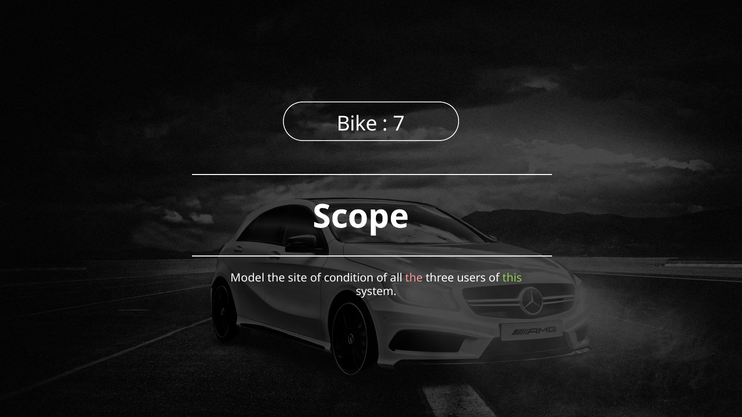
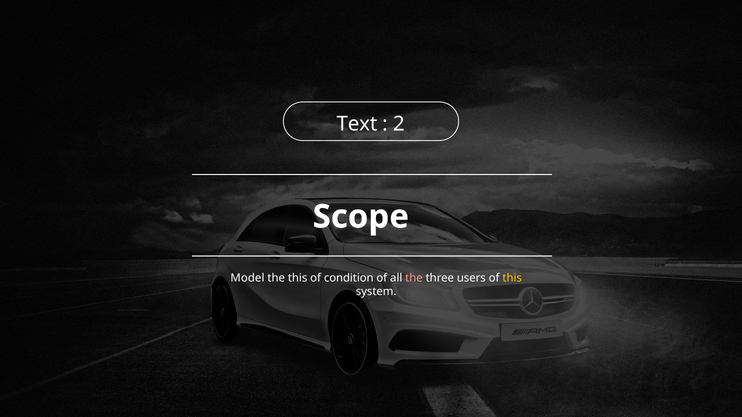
Bike: Bike -> Text (357, 124)
7: 7 -> 2 (399, 124)
the site: site -> this (298, 278)
this colour: light green -> yellow (512, 278)
